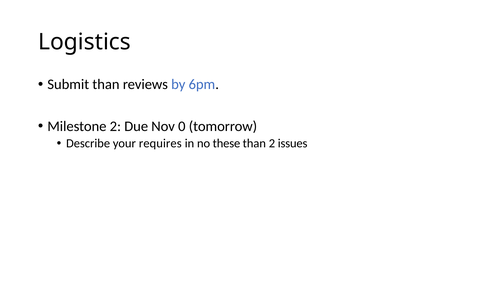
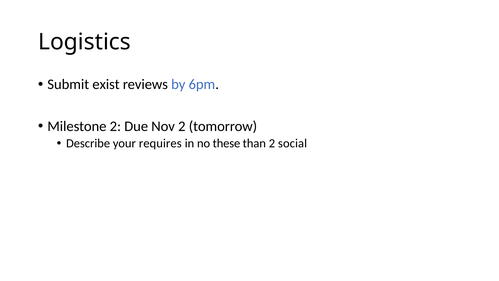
Submit than: than -> exist (106, 84)
Nov 0: 0 -> 2 (182, 126)
issues: issues -> social (293, 143)
